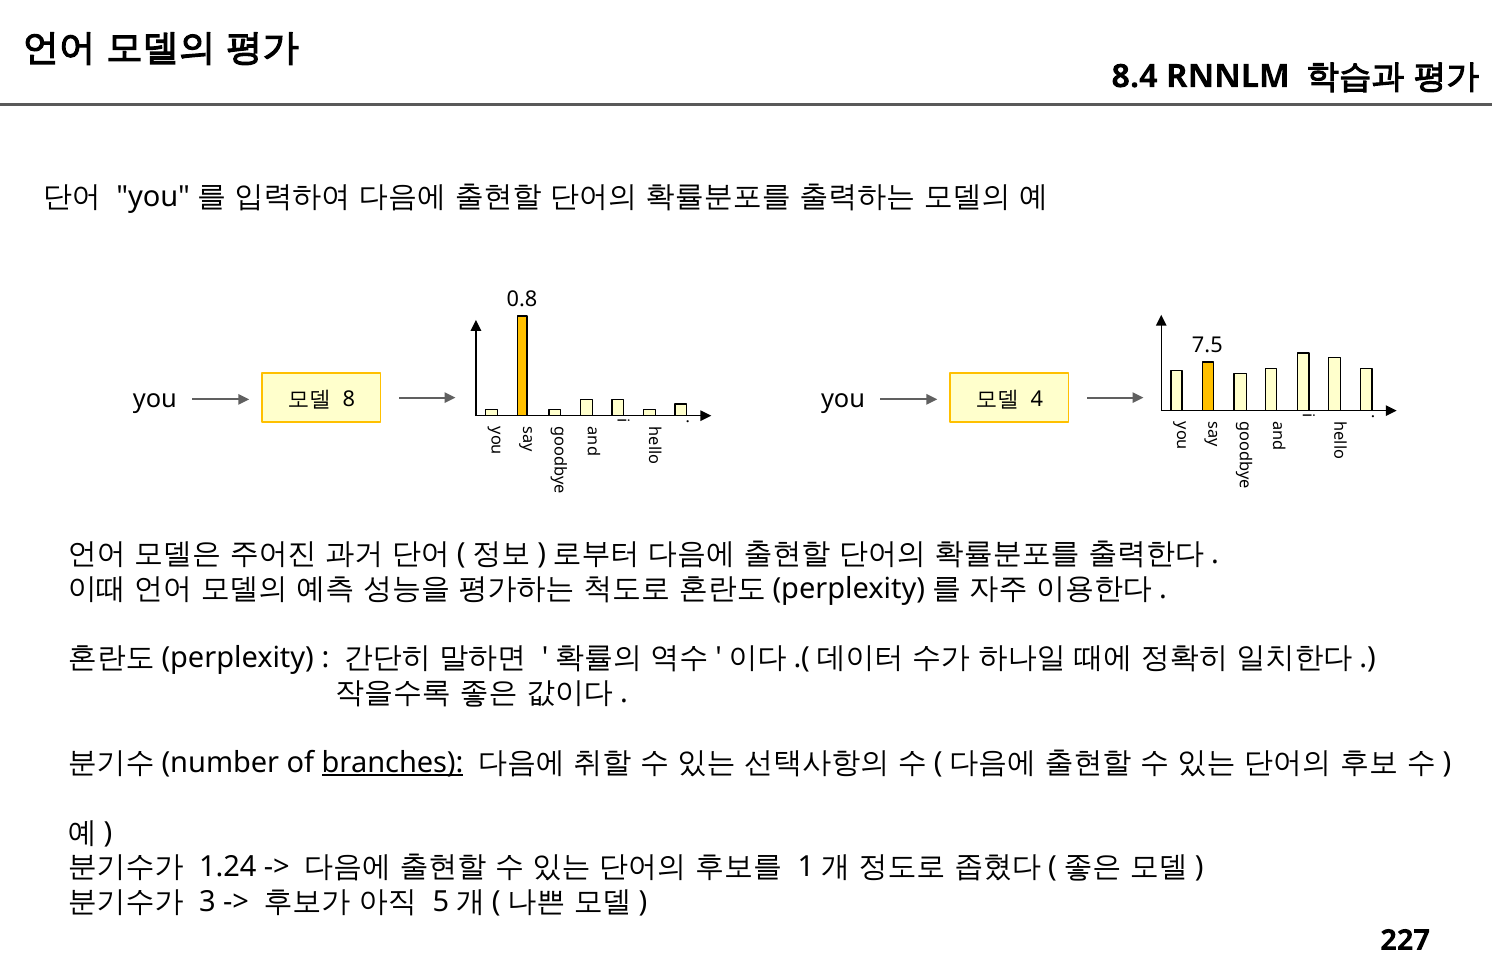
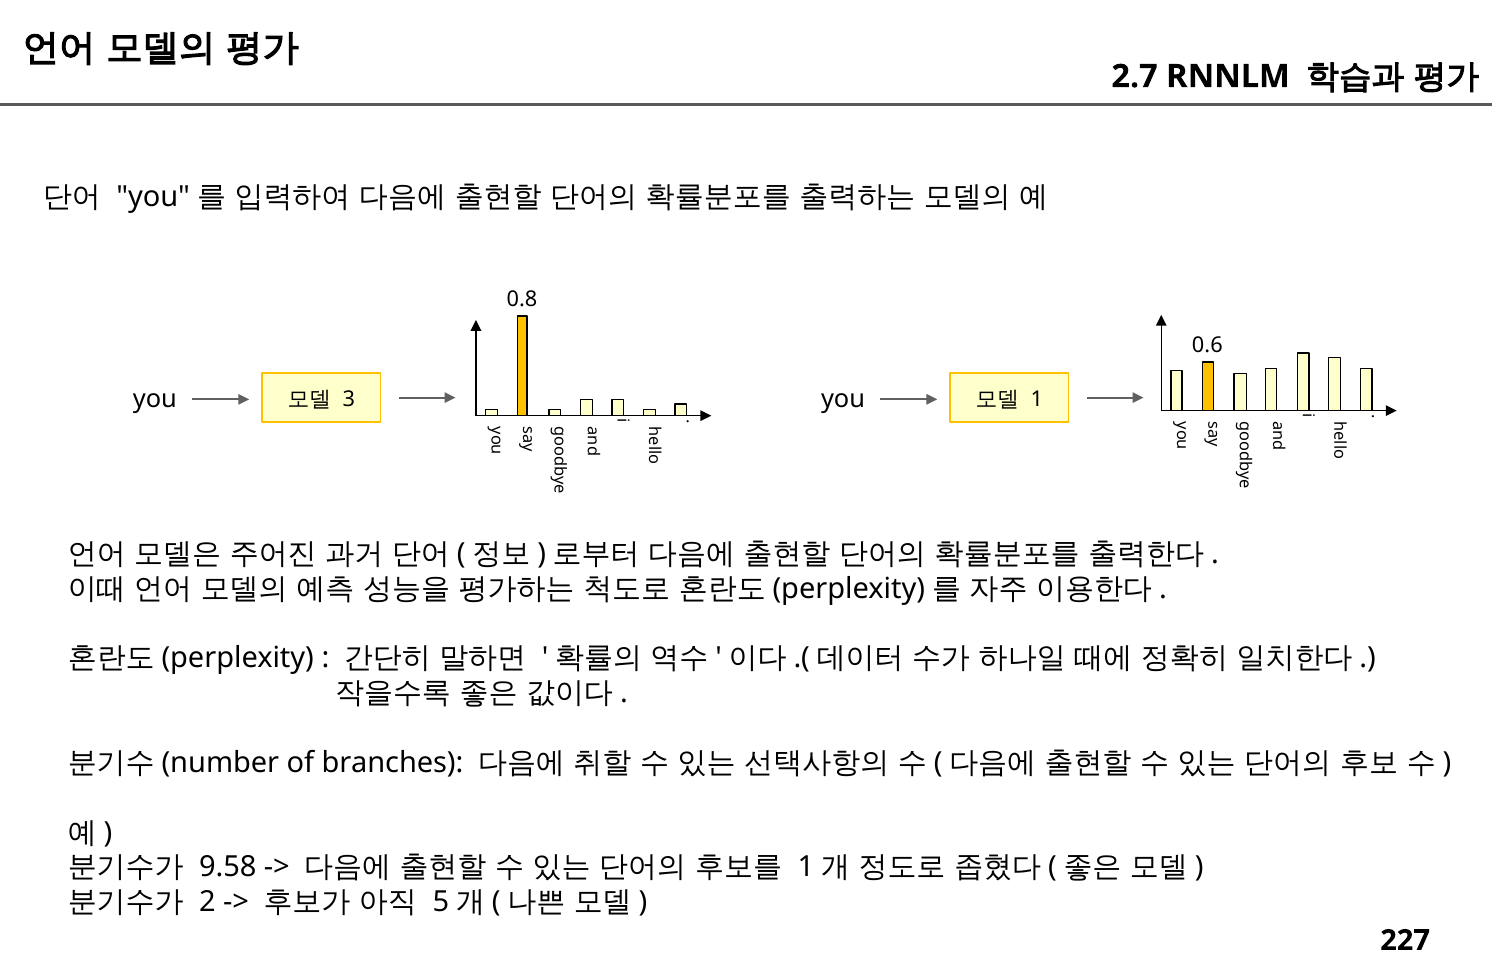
8.4: 8.4 -> 2.7 (1135, 76)
7.5: 7.5 -> 0.6 (1207, 345)
8: 8 -> 3 (349, 399)
4: 4 -> 1 (1037, 399)
branches underline: present -> none (392, 763)
1.24: 1.24 -> 9.58 (228, 867)
3: 3 -> 2 (207, 902)
